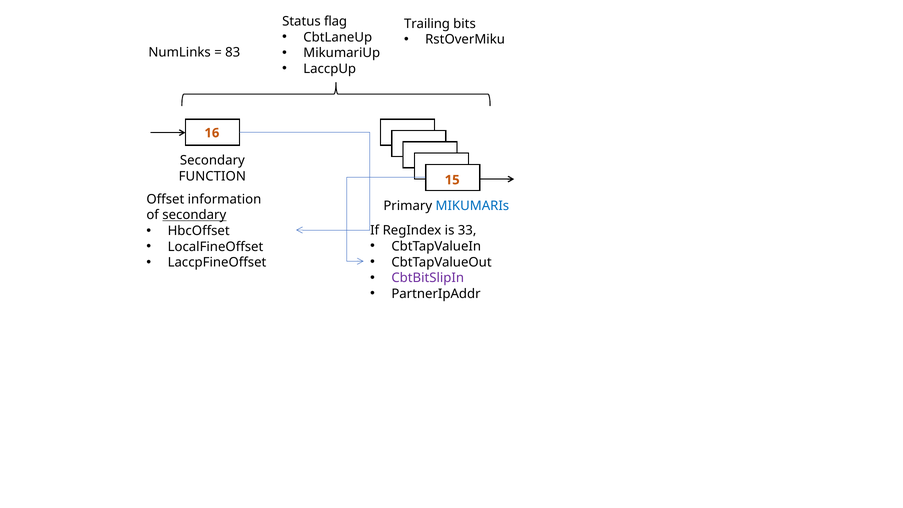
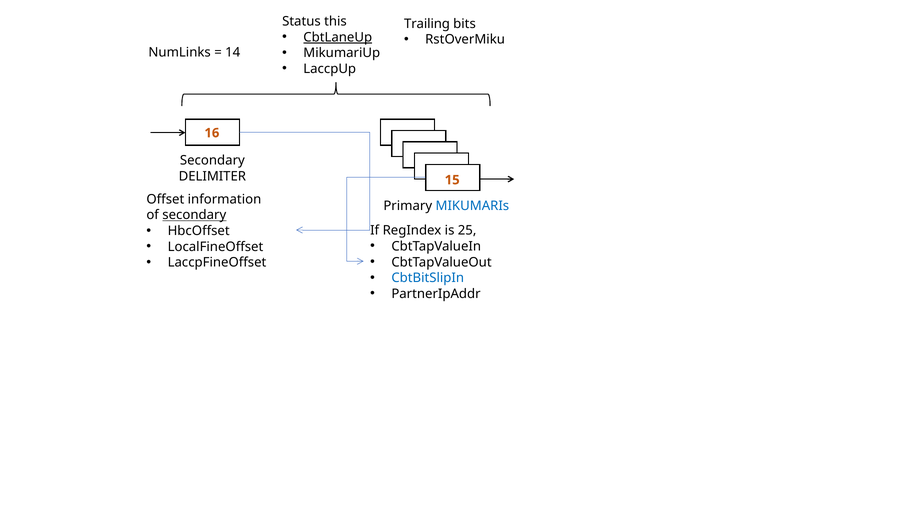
flag: flag -> this (336, 21)
CbtLaneUp underline: none -> present (338, 37)
83: 83 -> 14 (233, 53)
FUNCTION: FUNCTION -> DELIMITER (212, 176)
33: 33 -> 25 (467, 231)
CbtBitSlipIn colour: purple -> blue (428, 278)
